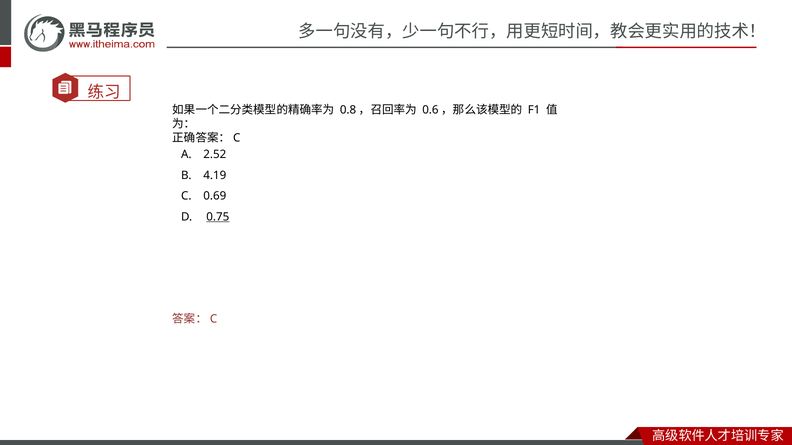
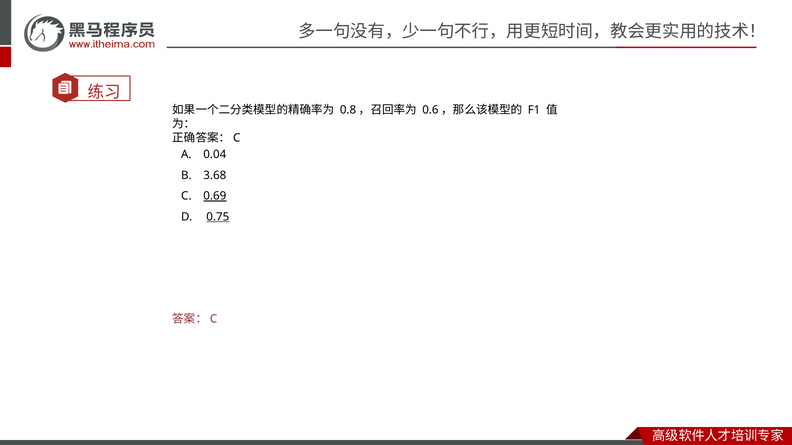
2.52: 2.52 -> 0.04 (215, 155)
4.19: 4.19 -> 3.68 (215, 175)
0.69 underline: none -> present (215, 196)
